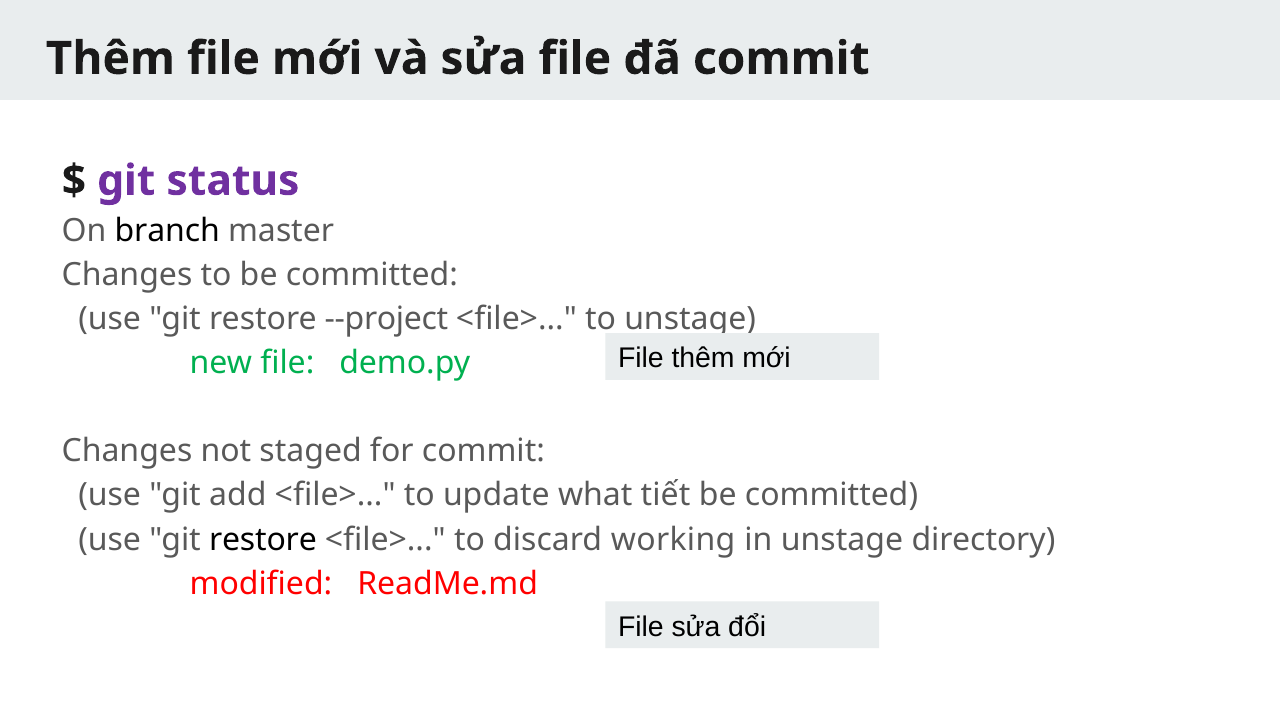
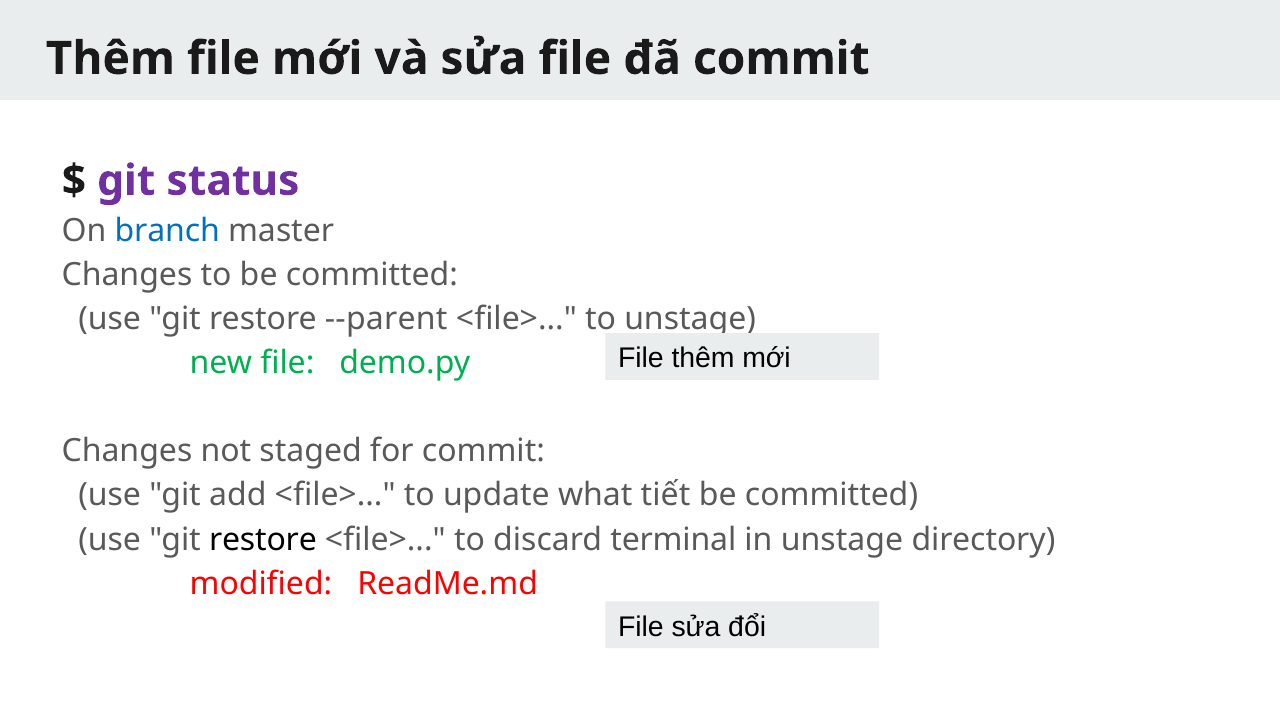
branch colour: black -> blue (167, 231)
--project: --project -> --parent (386, 319)
working: working -> terminal (673, 540)
